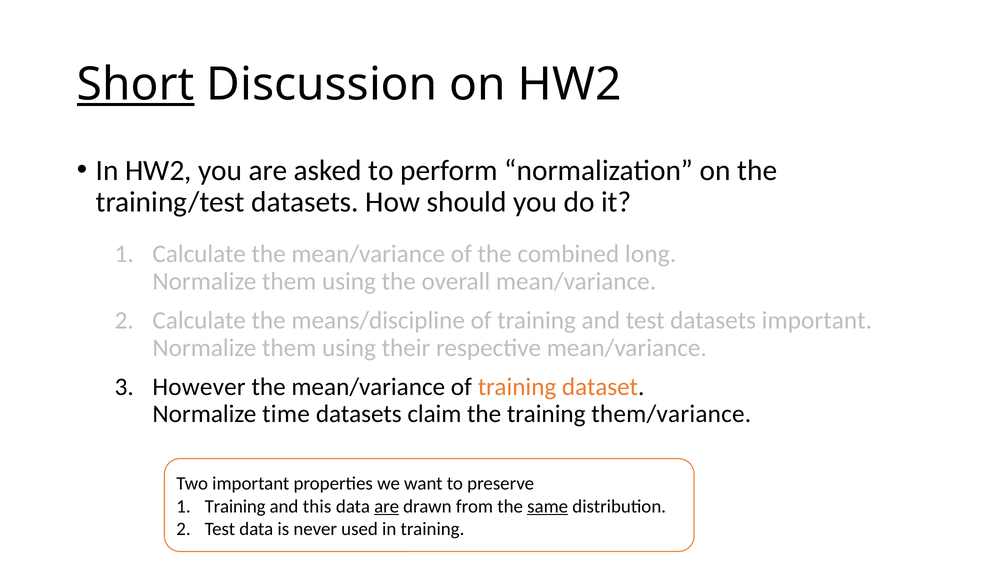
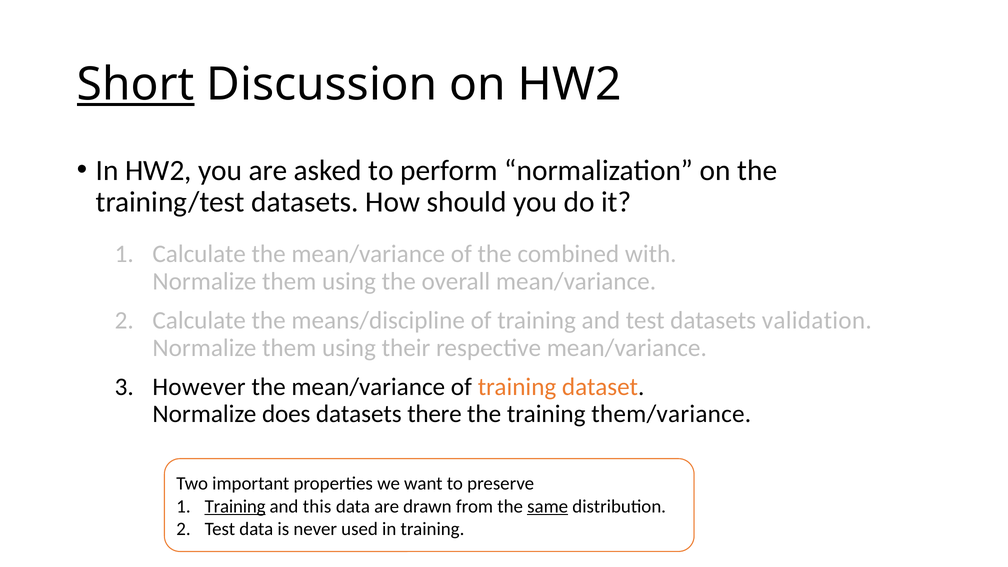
long: long -> with (651, 254)
datasets important: important -> validation (817, 321)
time: time -> does (286, 414)
claim: claim -> there (435, 414)
Training underline: none -> present (235, 506)
are underline: present -> none (387, 506)
